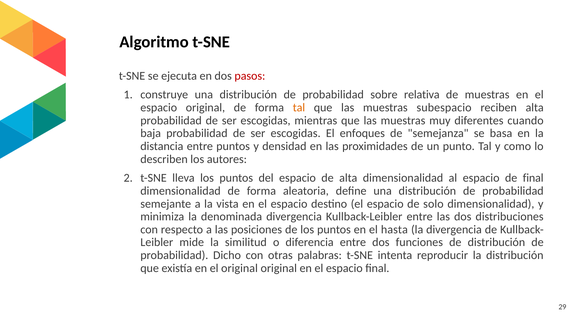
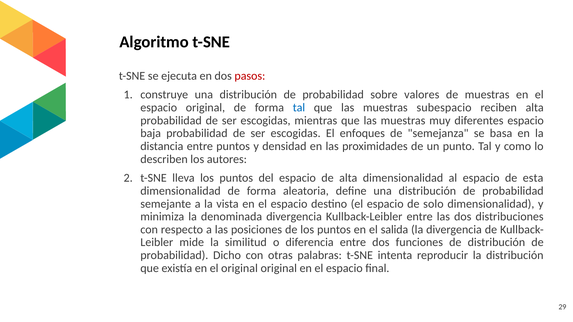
relativa: relativa -> valores (422, 95)
tal colour: orange -> blue (299, 108)
diferentes cuando: cuando -> espacio (526, 121)
de final: final -> esta (533, 178)
hasta: hasta -> salida (394, 230)
